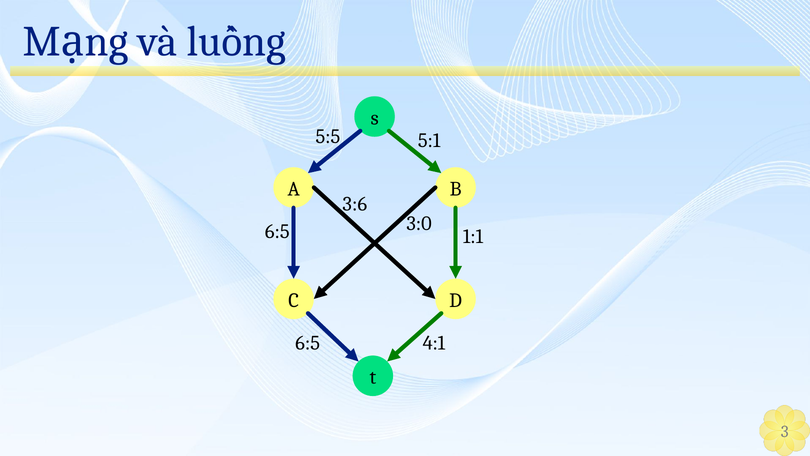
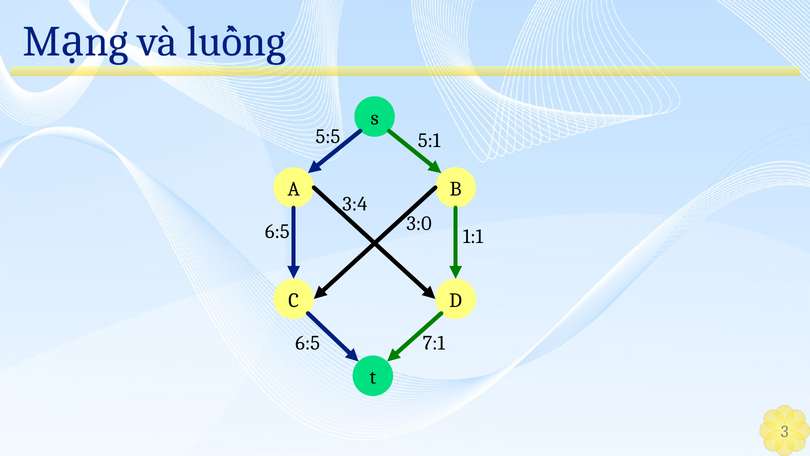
3:6: 3:6 -> 3:4 (355, 204)
4:1: 4:1 -> 7:1 (434, 343)
